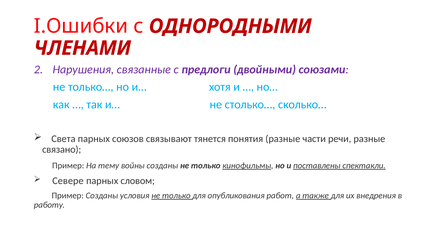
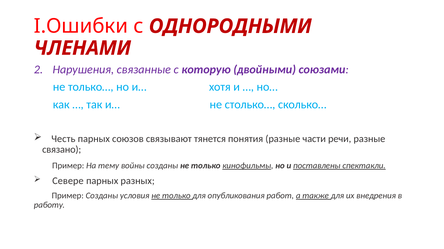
предлоги: предлоги -> которую (206, 70)
Света: Света -> Честь (63, 139)
словом: словом -> разных (138, 181)
